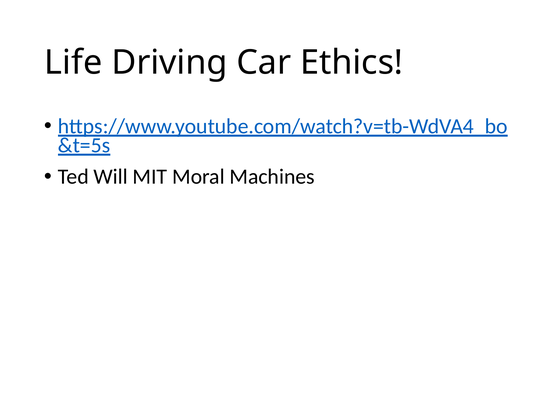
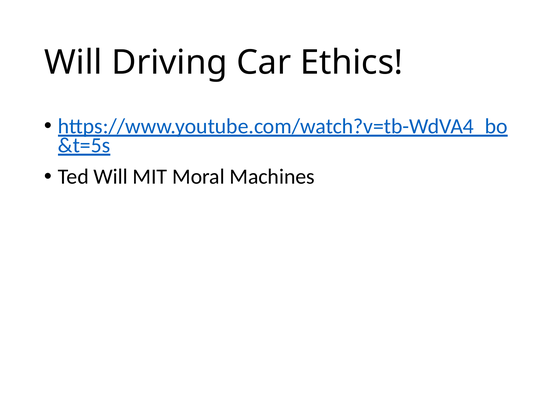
Life: Life -> Will (73, 63)
